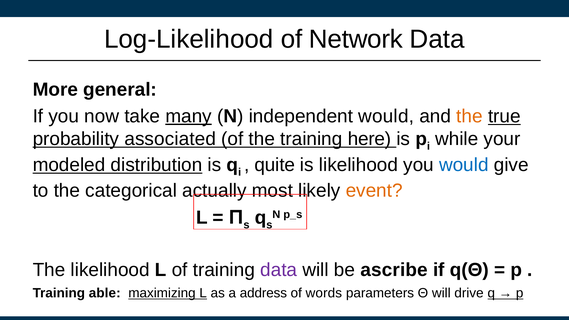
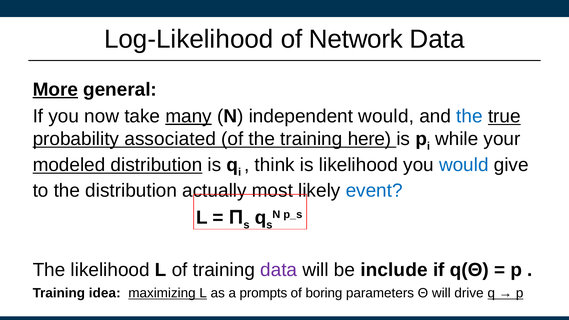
More underline: none -> present (55, 90)
the colour: orange -> blue (470, 116)
quite: quite -> think (275, 165)
the categorical: categorical -> distribution (131, 191)
event colour: orange -> blue (374, 191)
ascribe: ascribe -> include (394, 270)
able: able -> idea (105, 293)
address: address -> prompts (263, 293)
words: words -> boring (324, 293)
